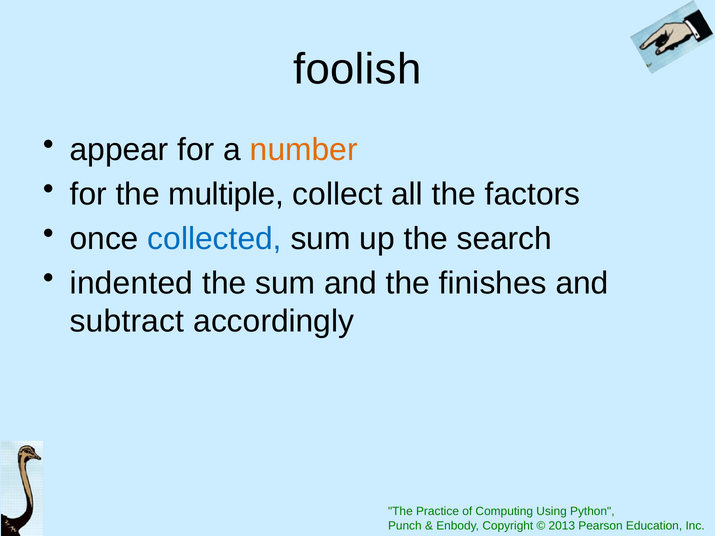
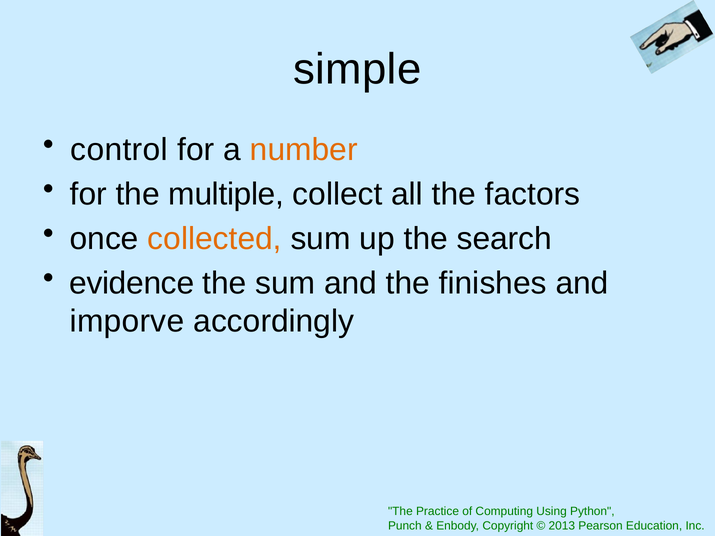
foolish: foolish -> simple (357, 69)
appear: appear -> control (119, 150)
collected colour: blue -> orange (215, 239)
indented: indented -> evidence (132, 284)
subtract: subtract -> imporve (127, 322)
